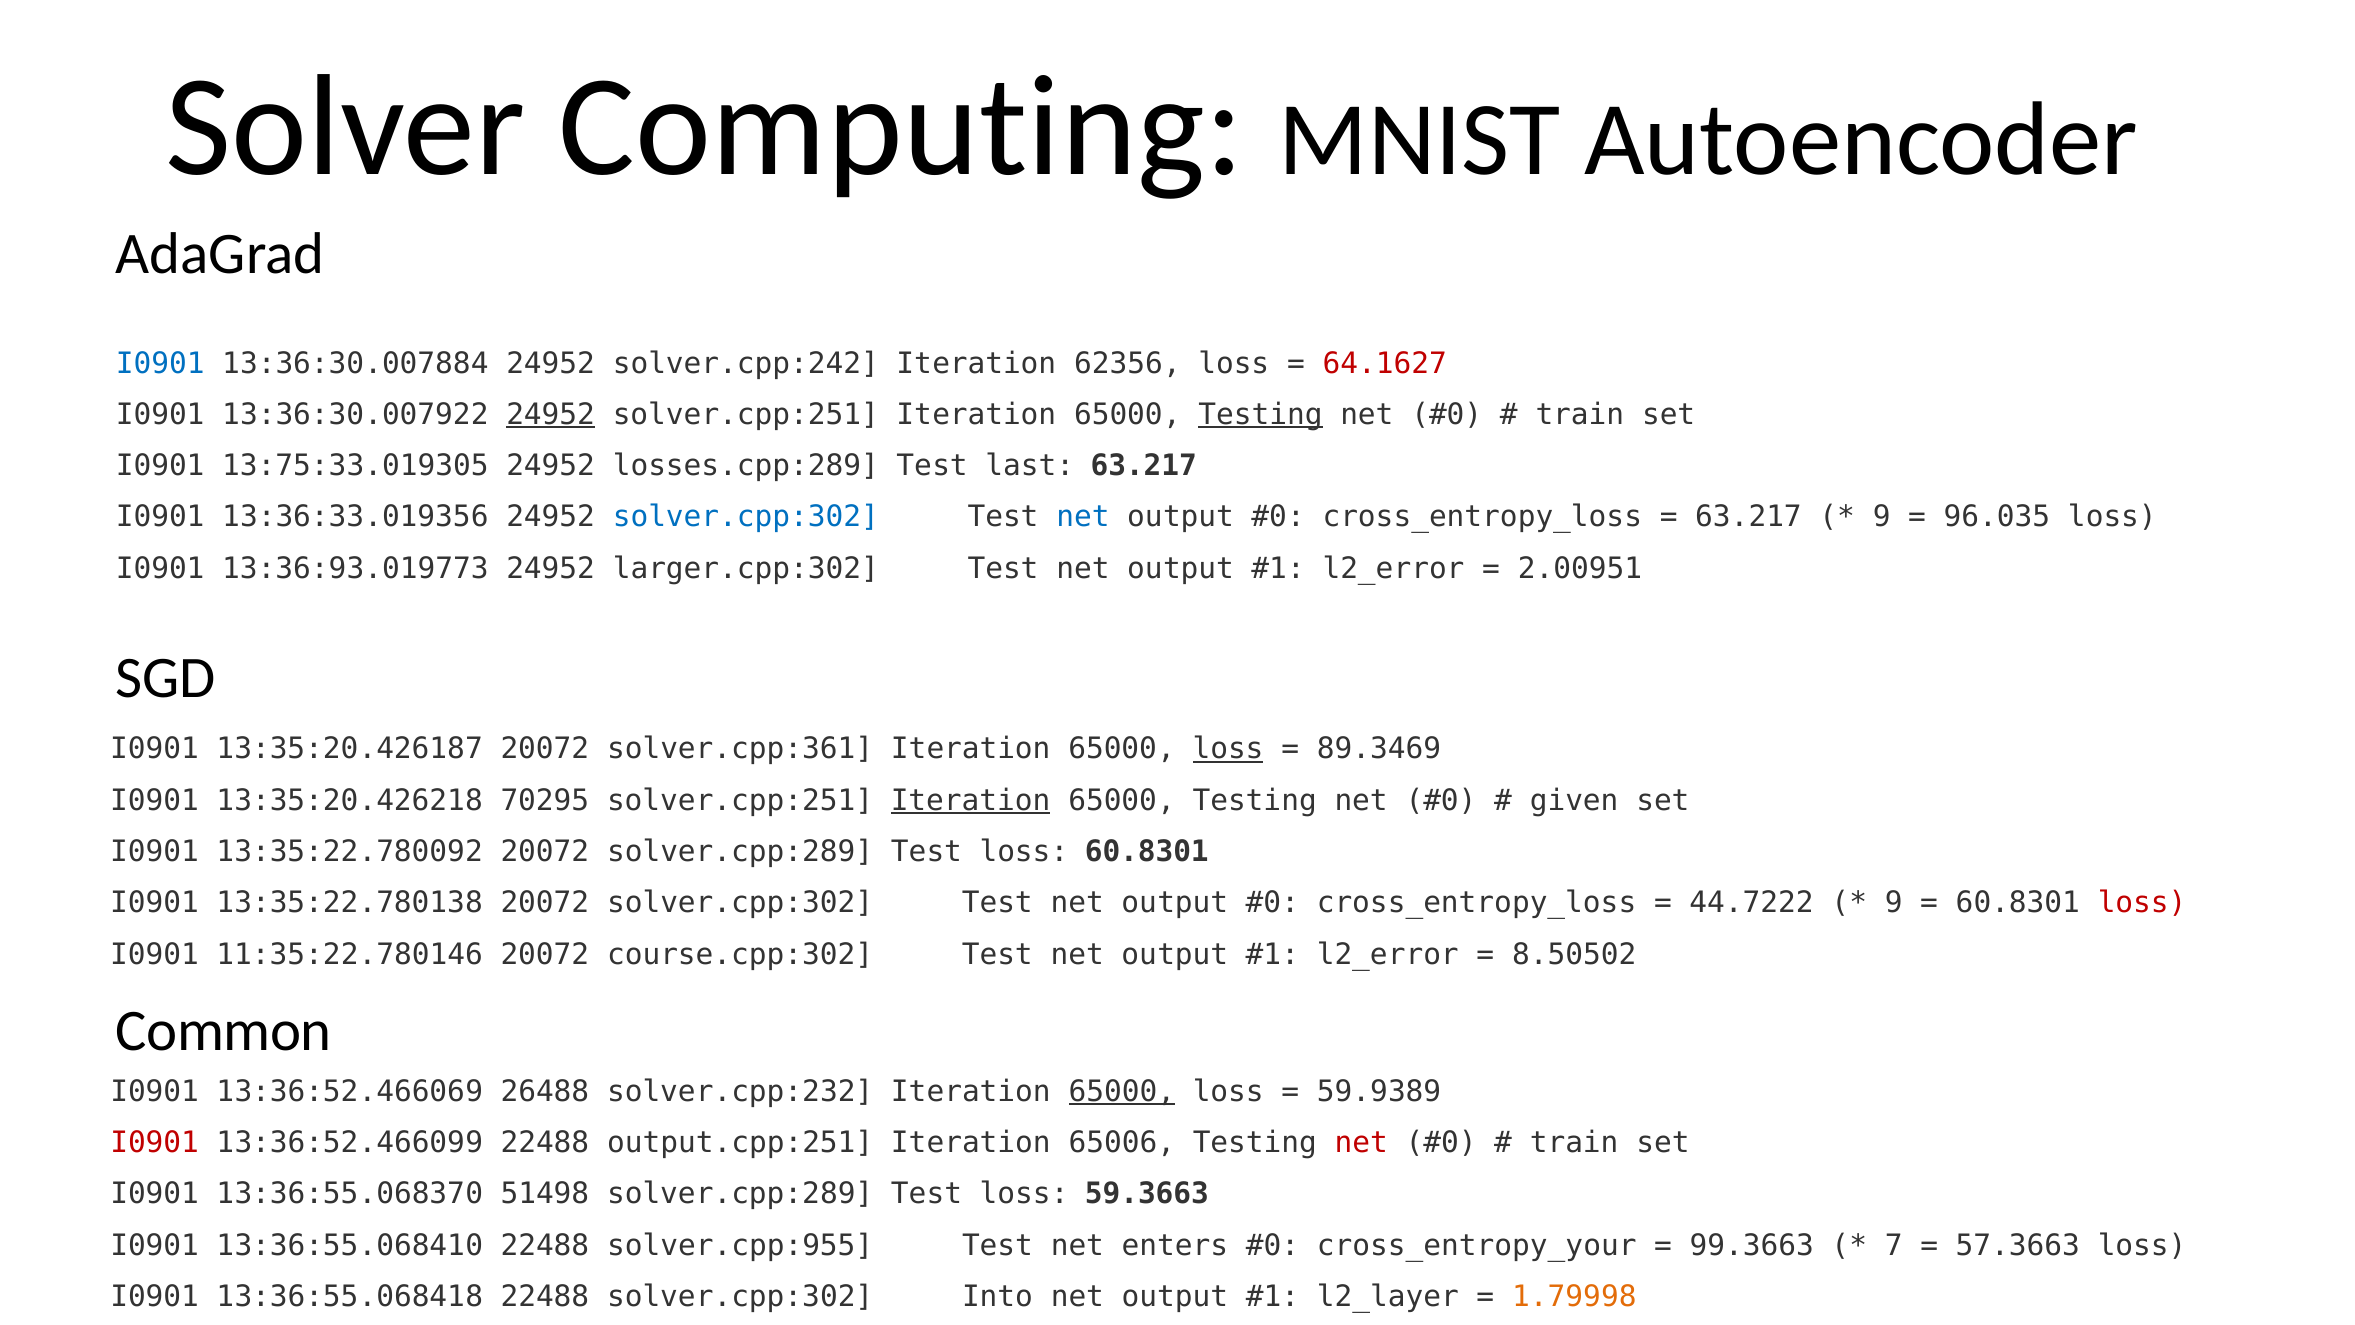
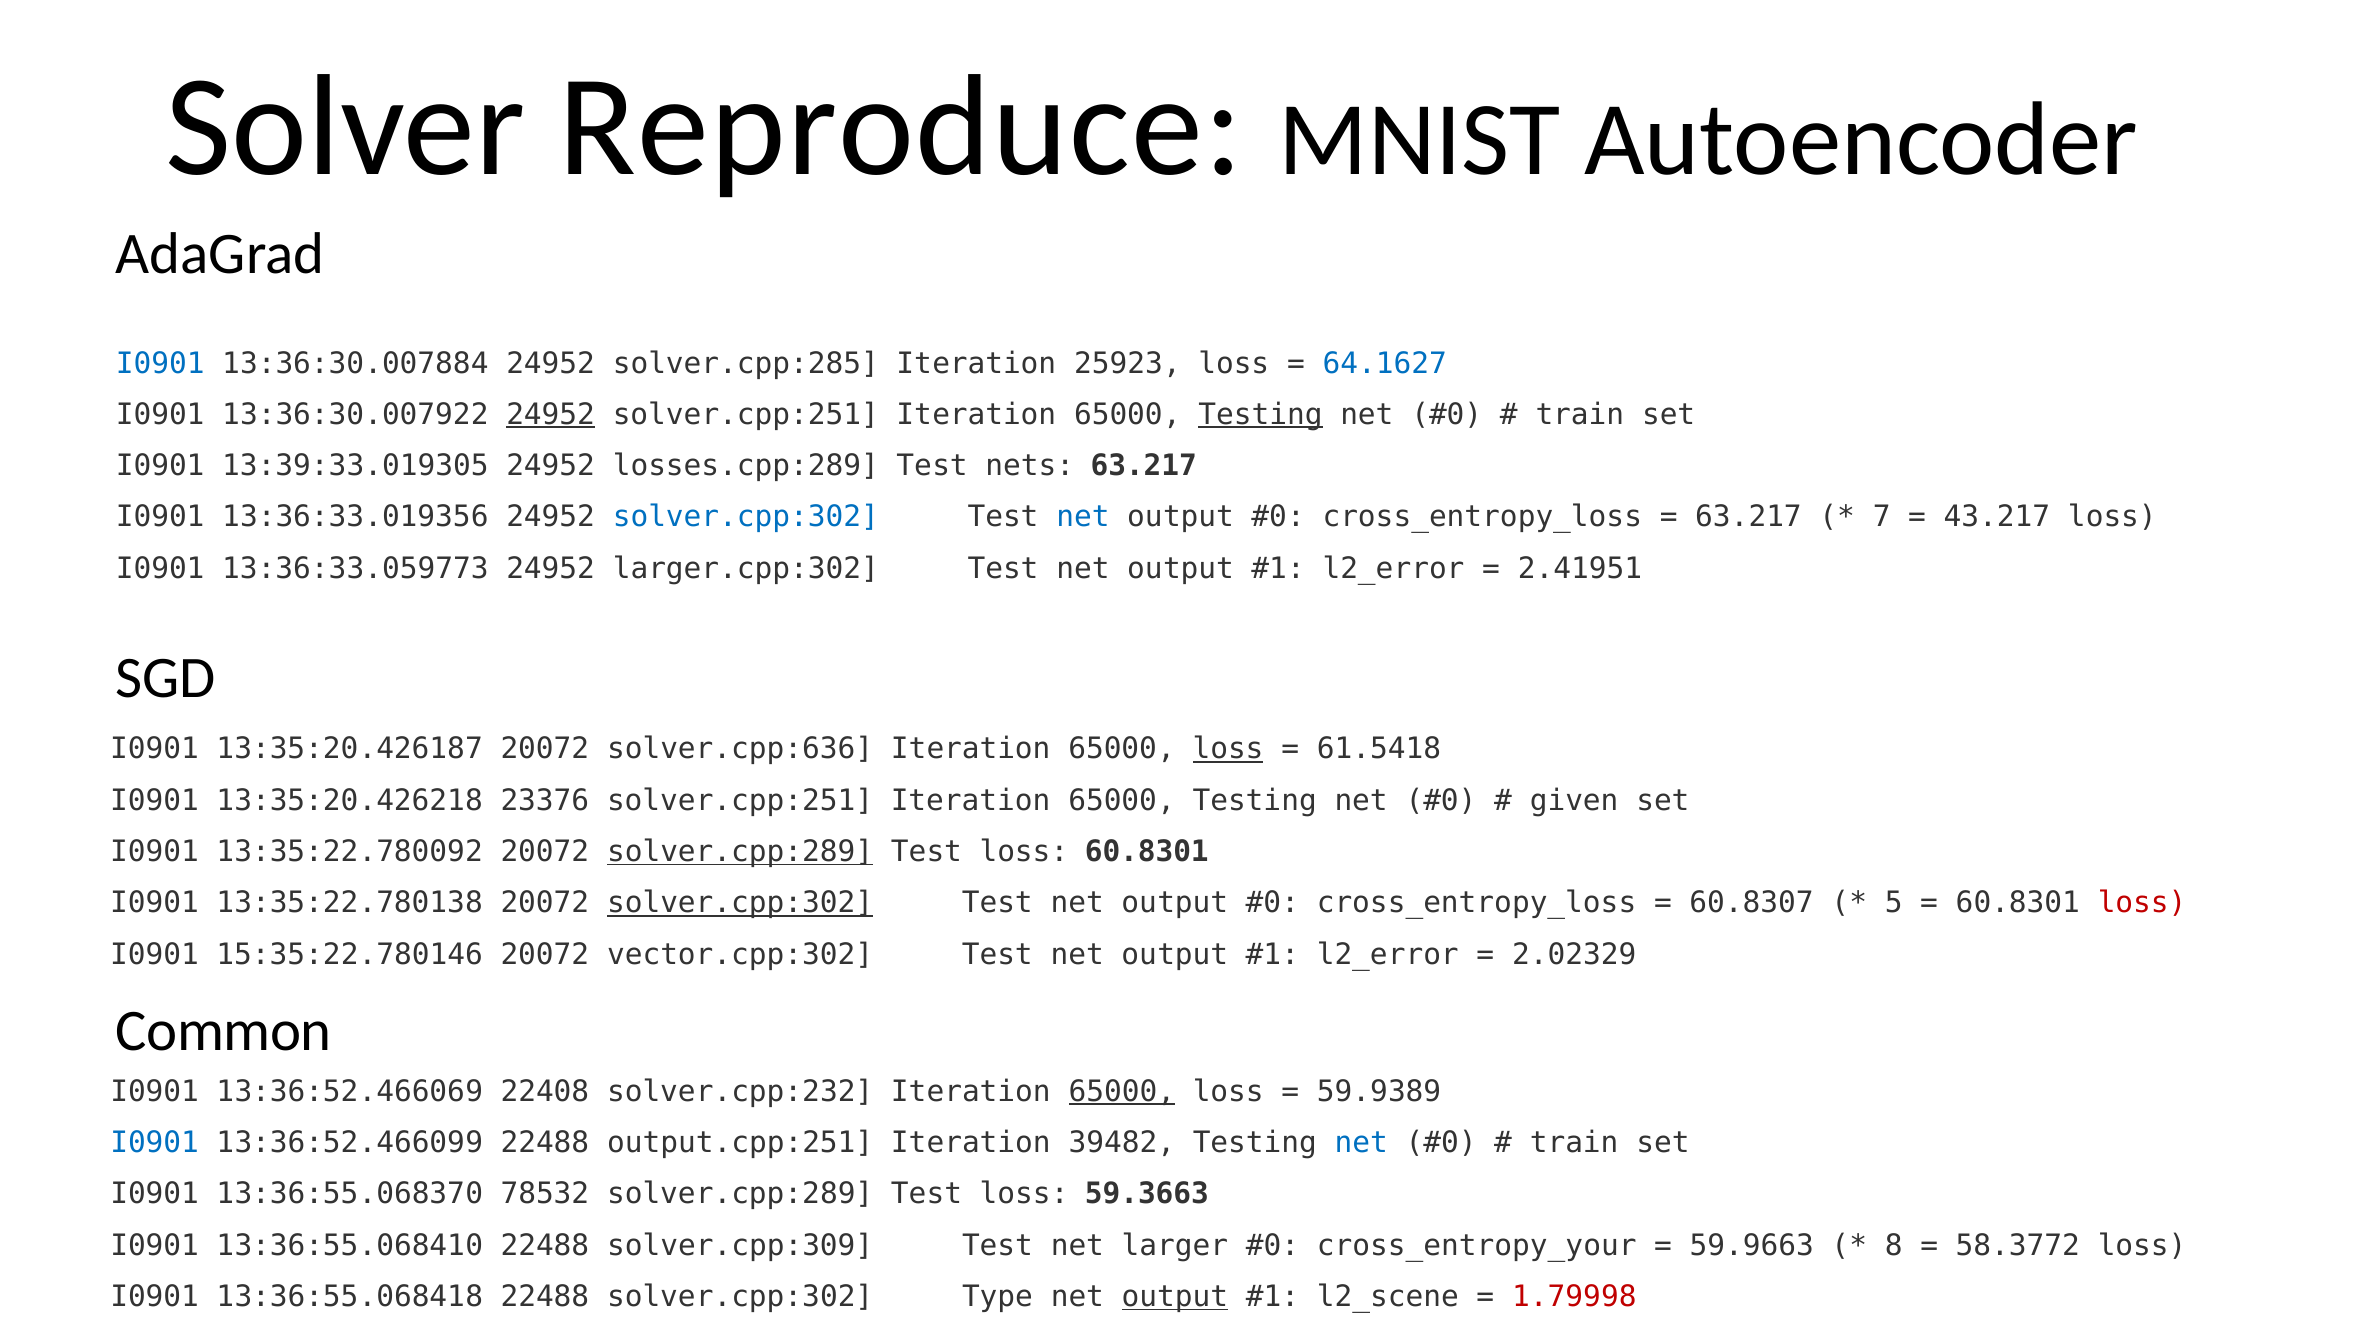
Computing: Computing -> Reproduce (901, 127)
solver.cpp:242: solver.cpp:242 -> solver.cpp:285 (746, 363)
62356: 62356 -> 25923 (1127, 363)
64.1627 colour: red -> blue (1385, 363)
13:75:33.019305: 13:75:33.019305 -> 13:39:33.019305 (355, 466)
last: last -> nets (1030, 466)
9: 9 -> 7 (1882, 517)
96.035: 96.035 -> 43.217 (1997, 517)
13:36:93.019773: 13:36:93.019773 -> 13:36:33.059773 (355, 568)
2.00951: 2.00951 -> 2.41951 (1580, 568)
solver.cpp:361: solver.cpp:361 -> solver.cpp:636 (740, 749)
89.3469: 89.3469 -> 61.5418 (1379, 749)
70295: 70295 -> 23376 (545, 800)
Iteration underline: present -> none (971, 800)
solver.cpp:289 underline: none -> present (740, 852)
solver.cpp:302 underline: none -> present (740, 903)
44.7222: 44.7222 -> 60.8307 (1752, 903)
9: 9 -> 5 (1894, 903)
11:35:22.780146: 11:35:22.780146 -> 15:35:22.780146 (350, 954)
course.cpp:302: course.cpp:302 -> vector.cpp:302 (740, 954)
8.50502: 8.50502 -> 2.02329 (1574, 954)
26488: 26488 -> 22408 (545, 1091)
I0901 colour: red -> blue (155, 1143)
65006: 65006 -> 39482 (1122, 1143)
net colour: red -> blue (1361, 1143)
51498: 51498 -> 78532 (545, 1194)
solver.cpp:955: solver.cpp:955 -> solver.cpp:309 (740, 1245)
enters: enters -> larger (1175, 1245)
99.3663: 99.3663 -> 59.9663 (1752, 1245)
7: 7 -> 8 (1894, 1245)
57.3663: 57.3663 -> 58.3772 (2018, 1245)
Into: Into -> Type (997, 1297)
output underline: none -> present (1175, 1297)
l2_layer: l2_layer -> l2_scene (1388, 1297)
1.79998 colour: orange -> red (1574, 1297)
